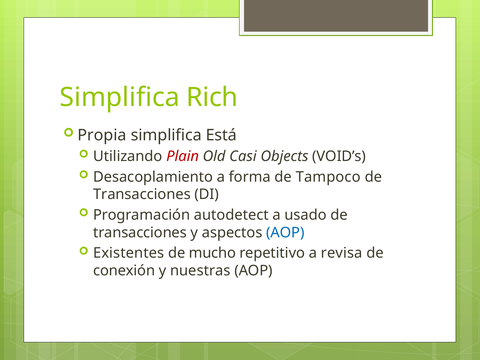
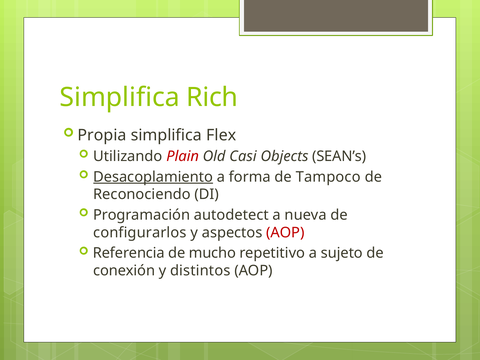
Está: Está -> Flex (221, 135)
VOID’s: VOID’s -> SEAN’s (339, 156)
Desacoplamiento underline: none -> present (153, 177)
Transacciones: Transacciones -> Reconociendo (142, 194)
usado: usado -> nueva (306, 215)
transacciones: transacciones -> configurarlos (140, 233)
AOP colour: blue -> red (285, 233)
Existentes: Existentes -> Referencia (129, 253)
revisa: revisa -> sujeto (342, 253)
nuestras: nuestras -> distintos (200, 271)
